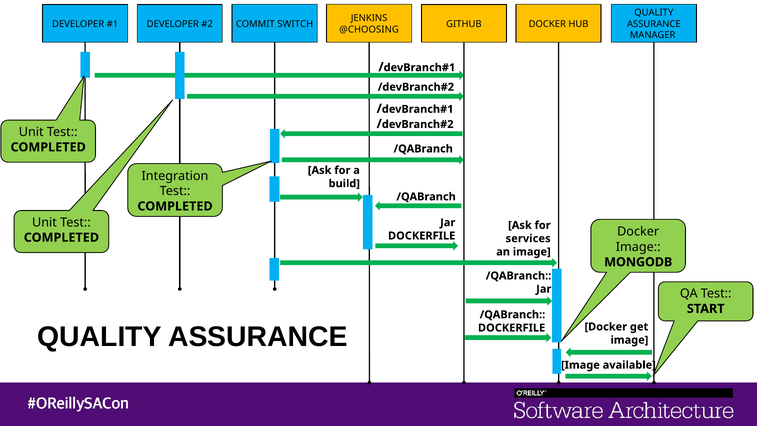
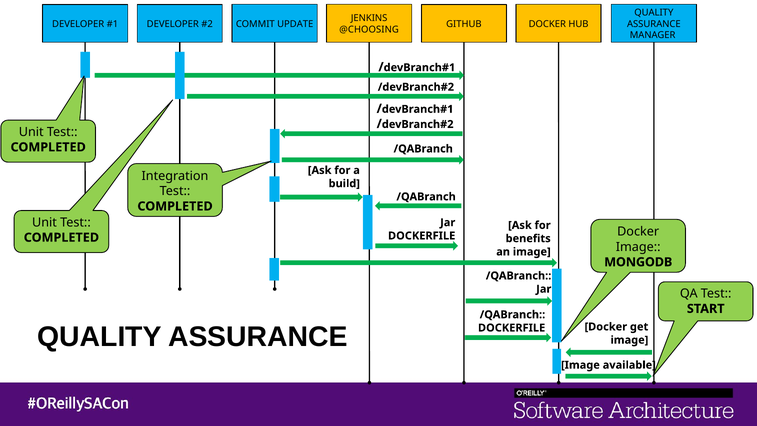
SWITCH: SWITCH -> UPDATE (295, 24)
services: services -> benefits (528, 238)
